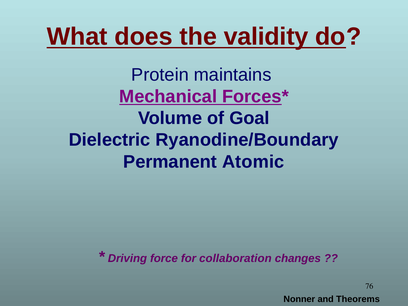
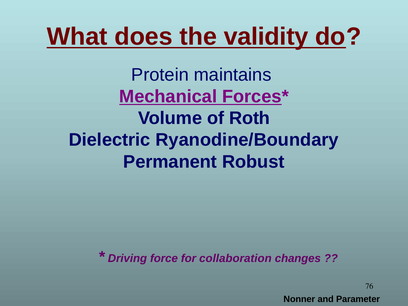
Goal: Goal -> Roth (250, 118)
Atomic: Atomic -> Robust (253, 162)
Theorems: Theorems -> Parameter (358, 299)
